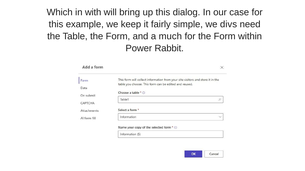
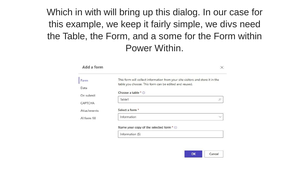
much: much -> some (170, 36)
Power Rabbit: Rabbit -> Within (169, 48)
